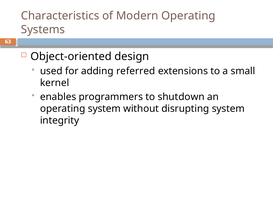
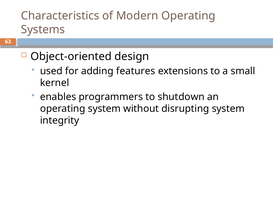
referred: referred -> features (136, 71)
